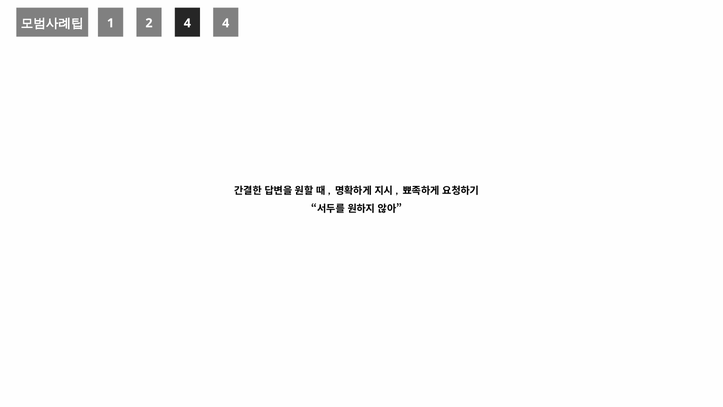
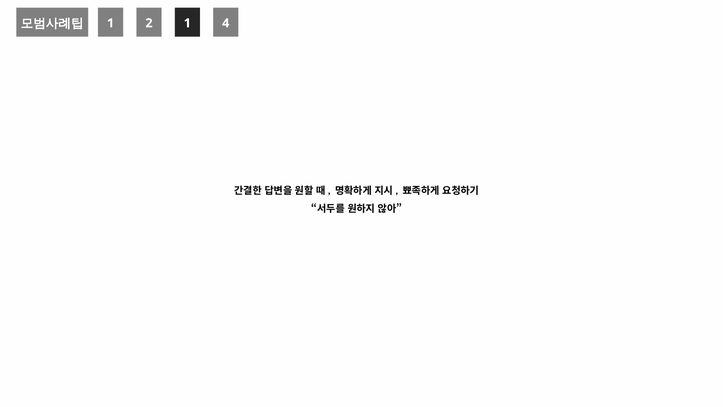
2 4: 4 -> 1 (187, 23)
